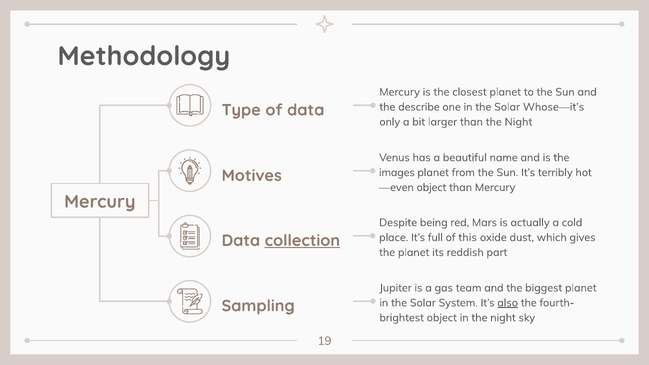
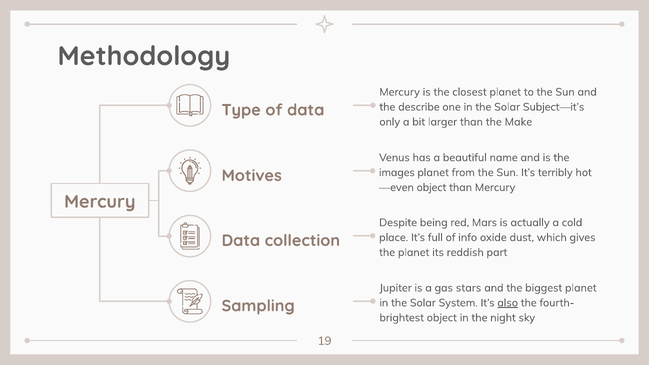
Whose—it’s: Whose—it’s -> Subject—it’s (554, 107)
than the Night: Night -> Make (518, 122)
this: this -> info (468, 238)
collection underline: present -> none (302, 241)
team: team -> stars (469, 288)
